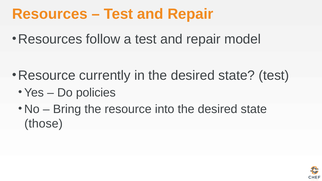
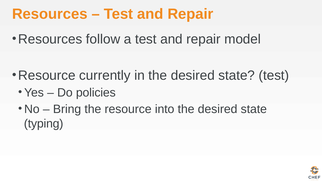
those: those -> typing (44, 124)
